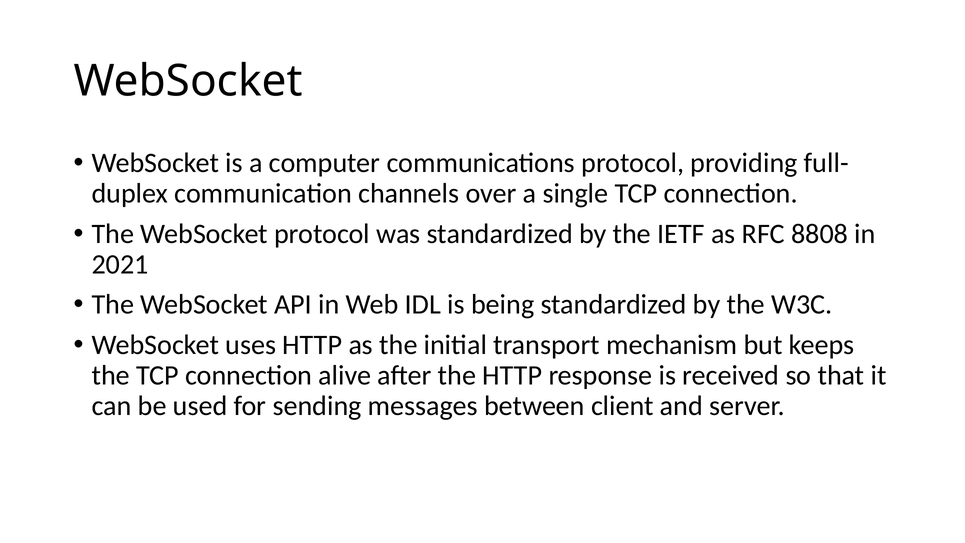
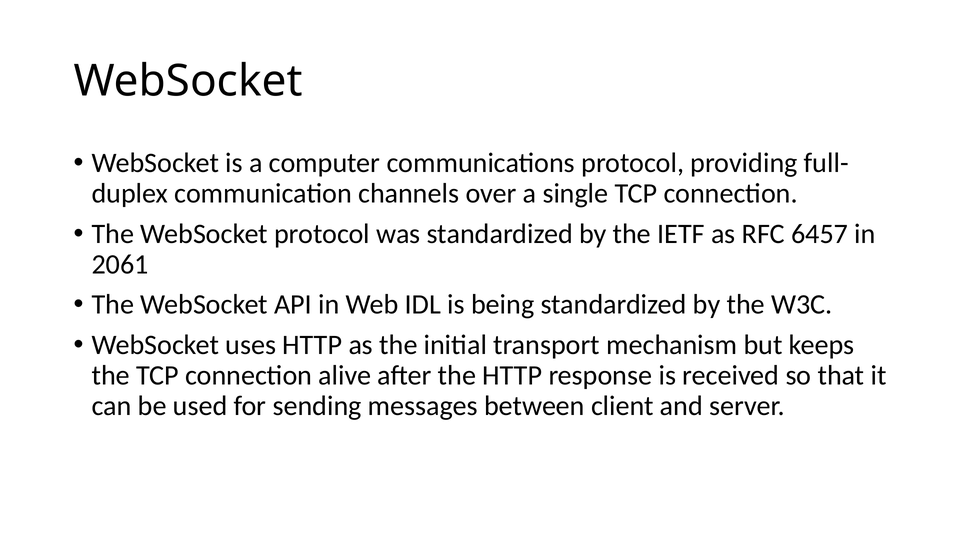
8808: 8808 -> 6457 (820, 234)
2021: 2021 -> 2061 (120, 264)
